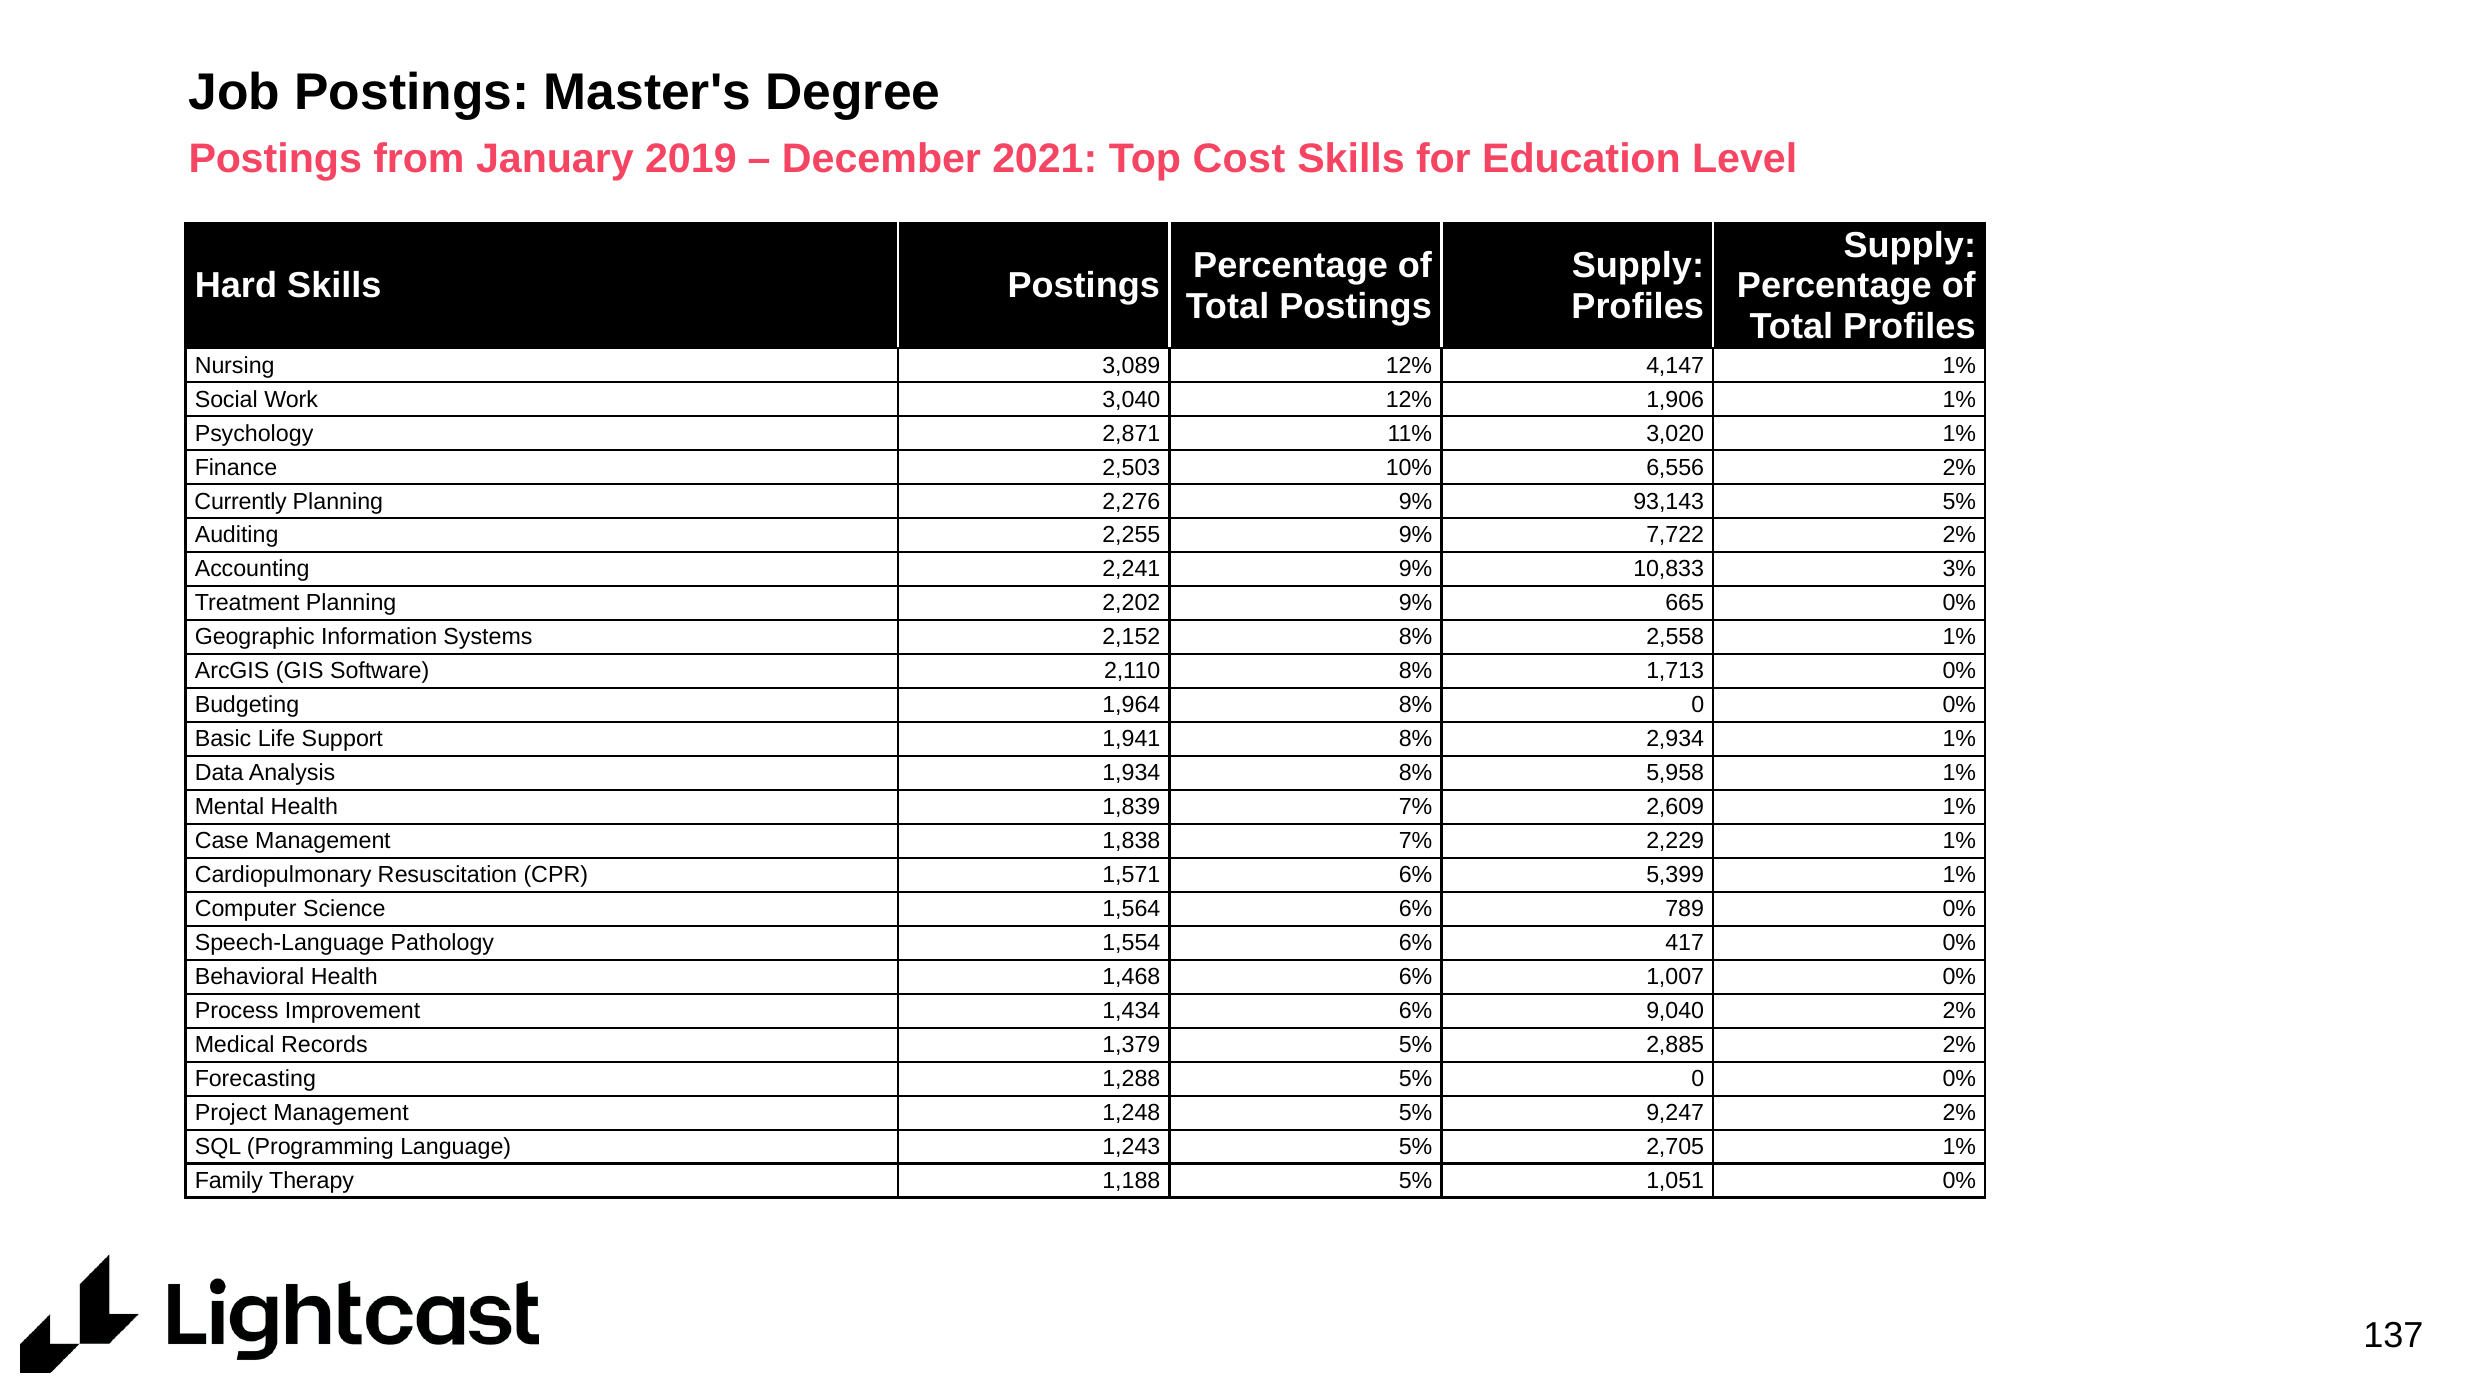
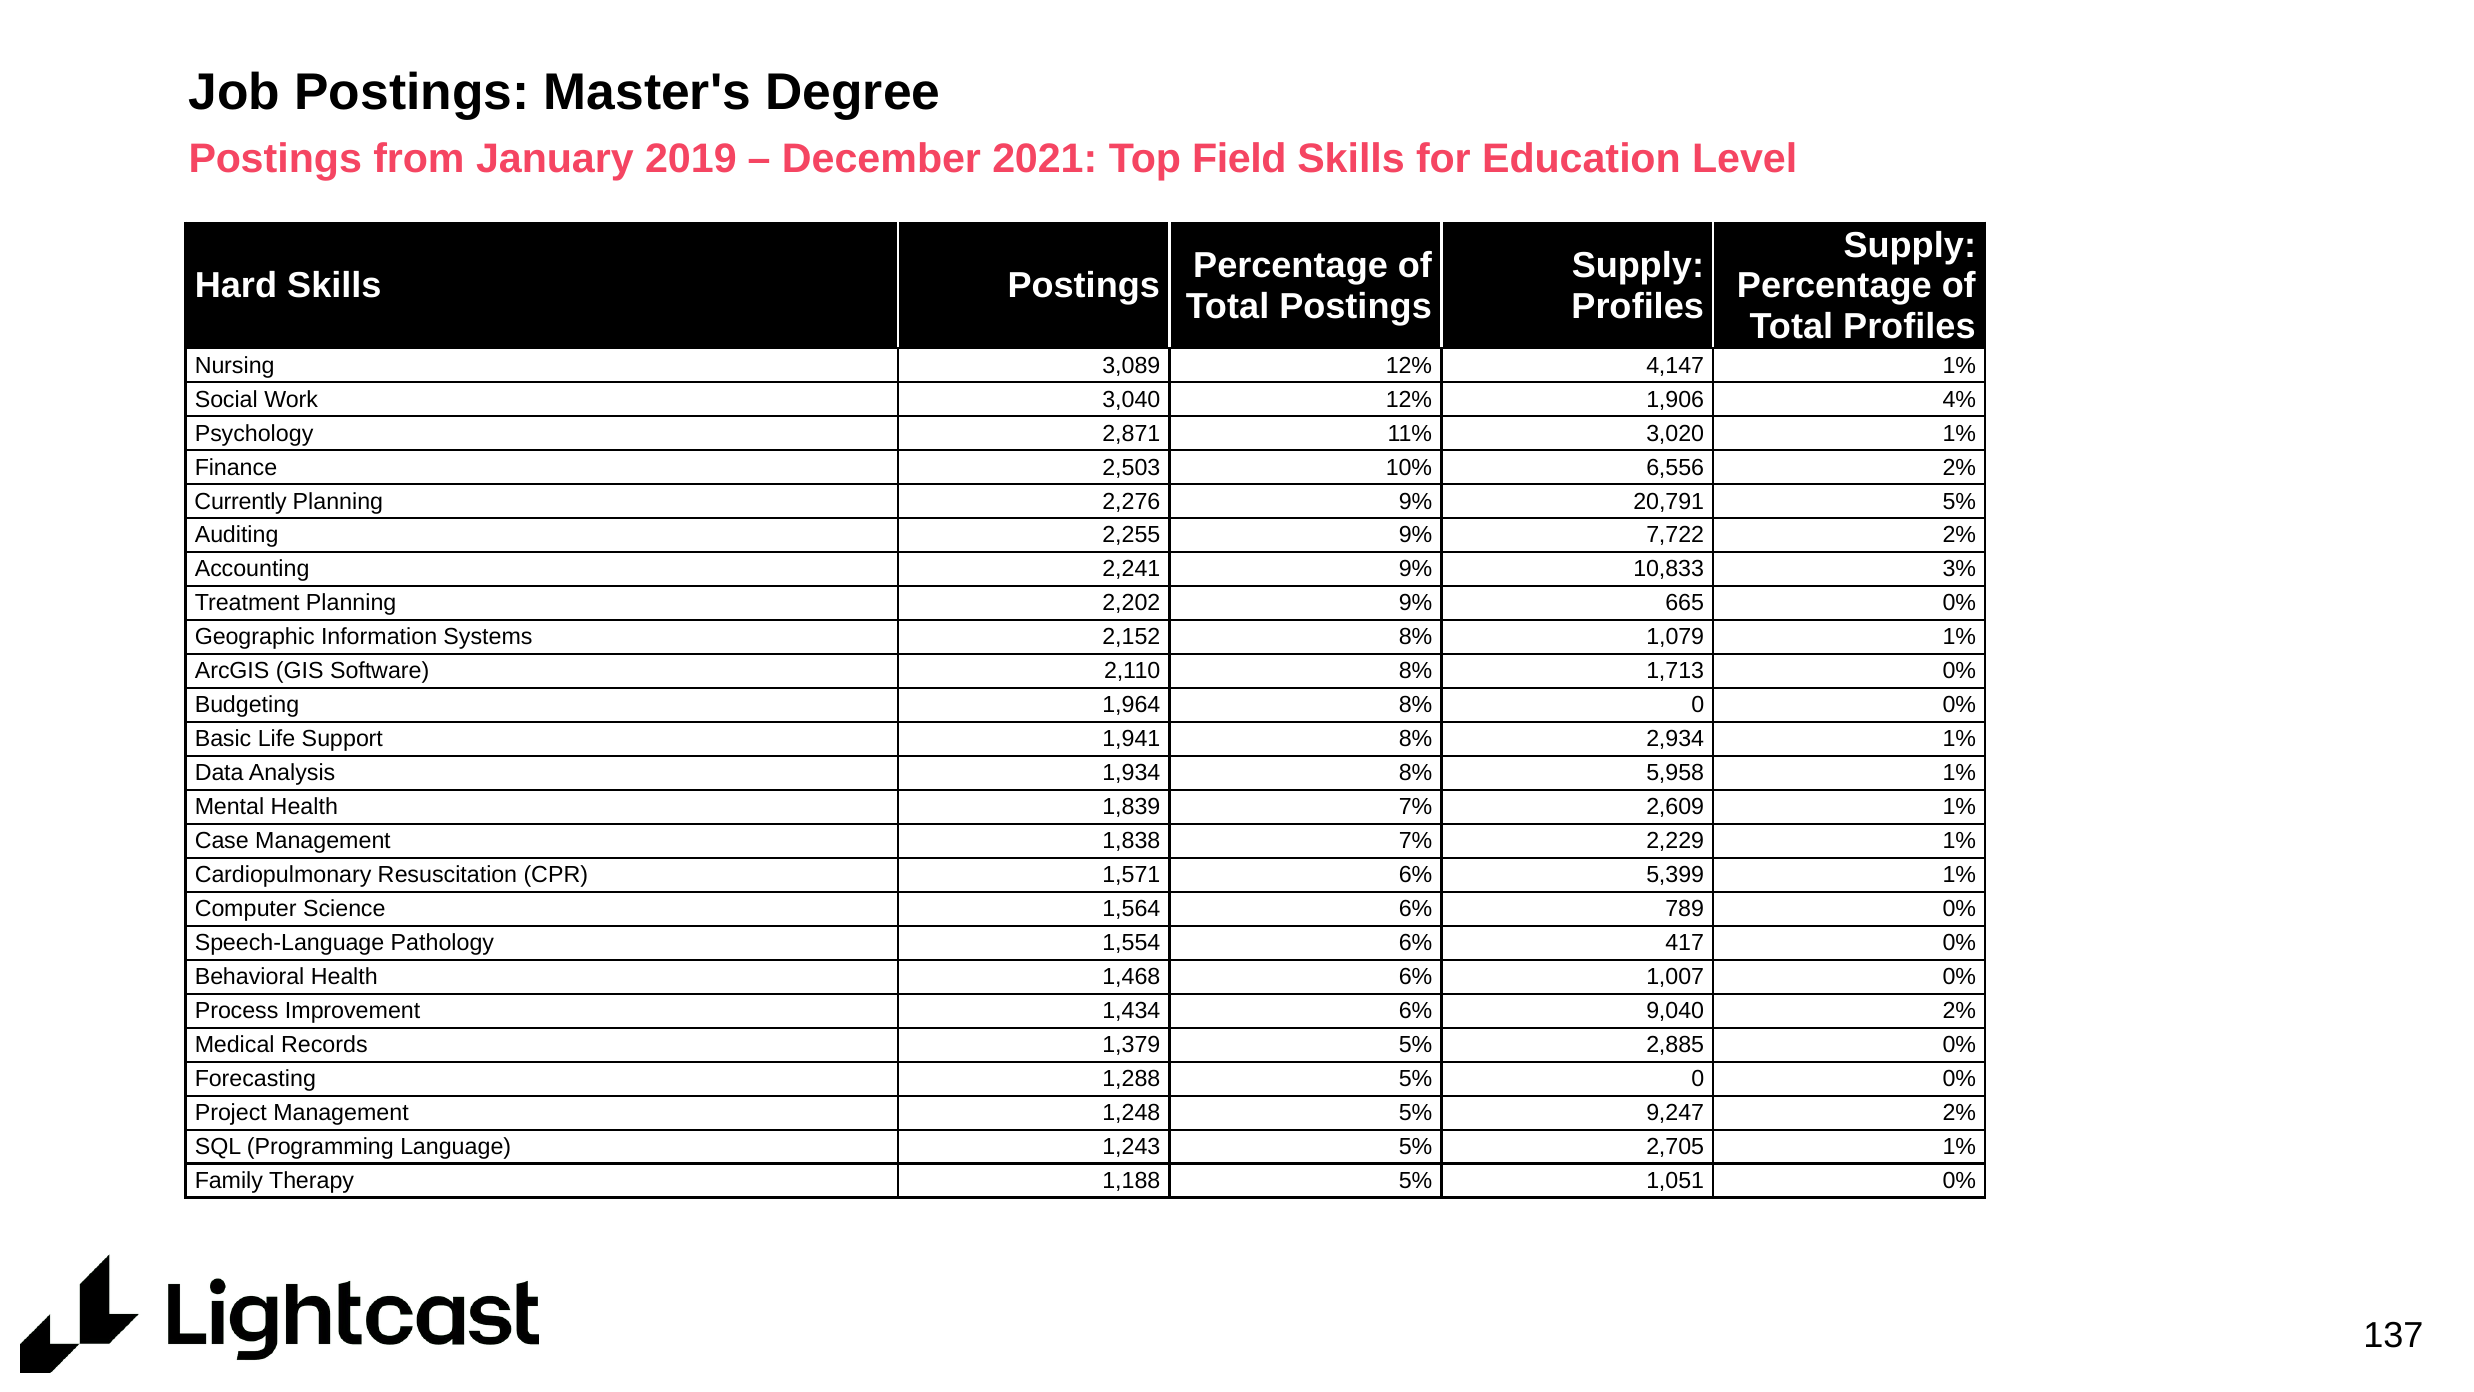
Cost: Cost -> Field (1239, 159)
1,906 1%: 1% -> 4% (1959, 399)
93,143: 93,143 -> 20,791 (1669, 501)
2,558: 2,558 -> 1,079 (1675, 637)
2,885 2%: 2% -> 0% (1959, 1045)
